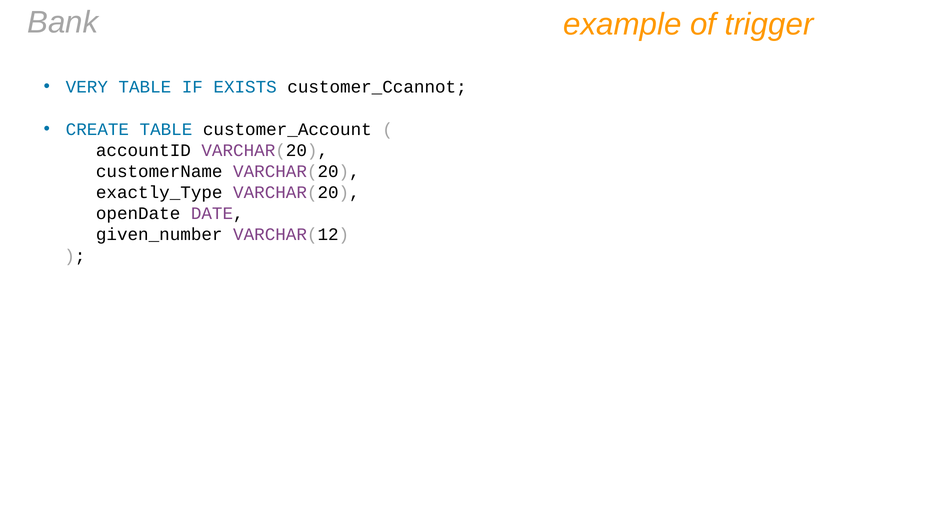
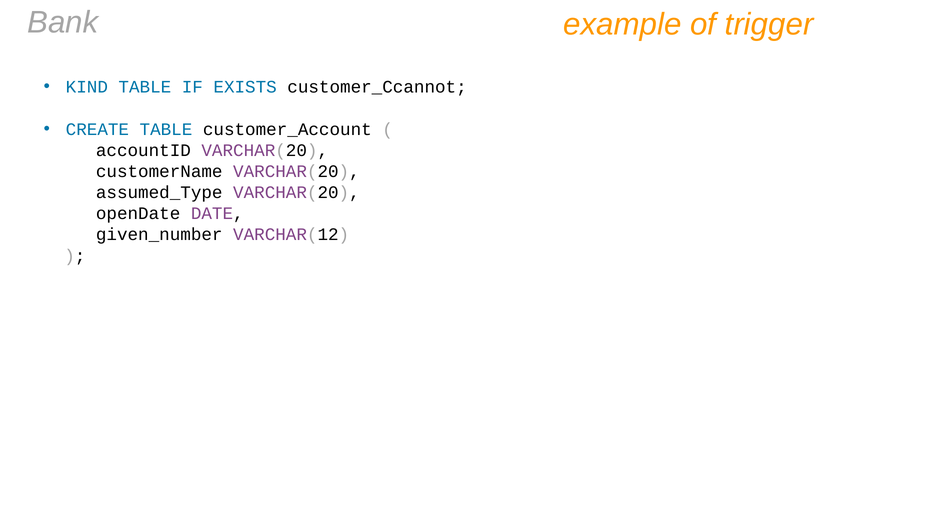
VERY: VERY -> KIND (87, 87)
exactly_Type: exactly_Type -> assumed_Type (159, 193)
